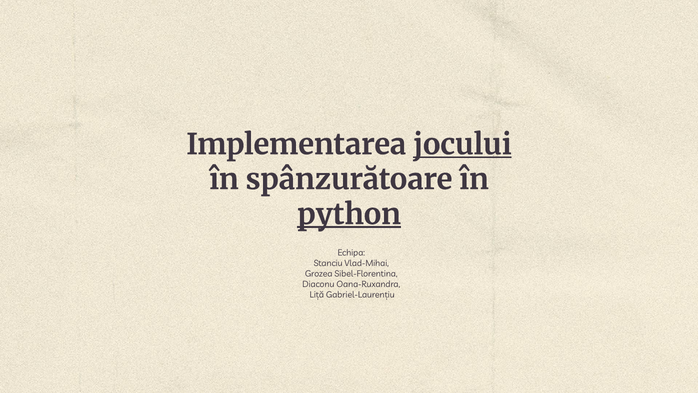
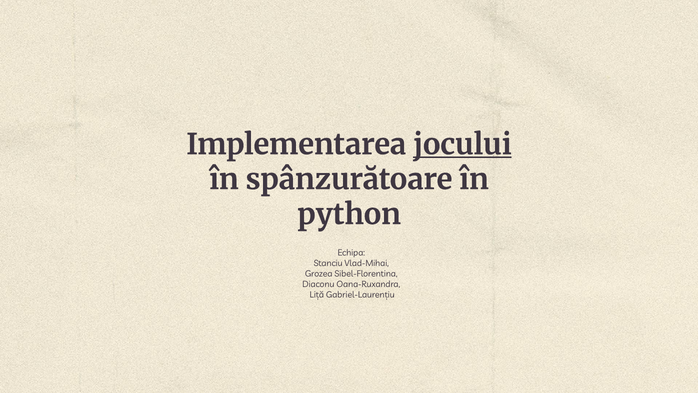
python underline: present -> none (349, 214)
